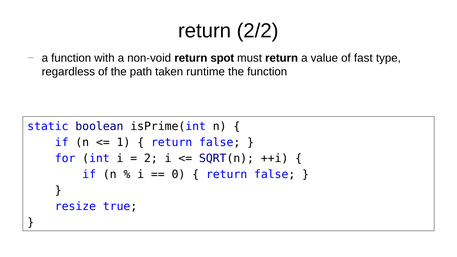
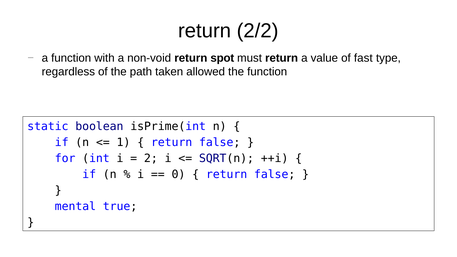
runtime: runtime -> allowed (206, 72)
resize: resize -> mental (75, 207)
